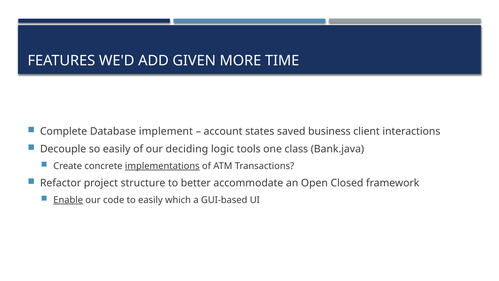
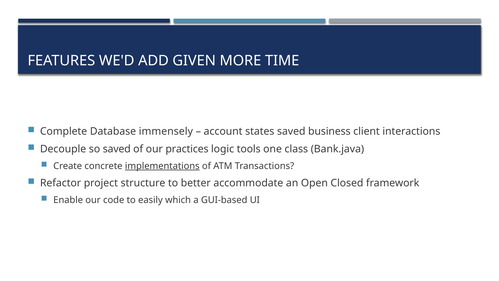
implement: implement -> immensely (166, 131)
so easily: easily -> saved (117, 149)
deciding: deciding -> practices (187, 149)
Enable underline: present -> none (68, 200)
